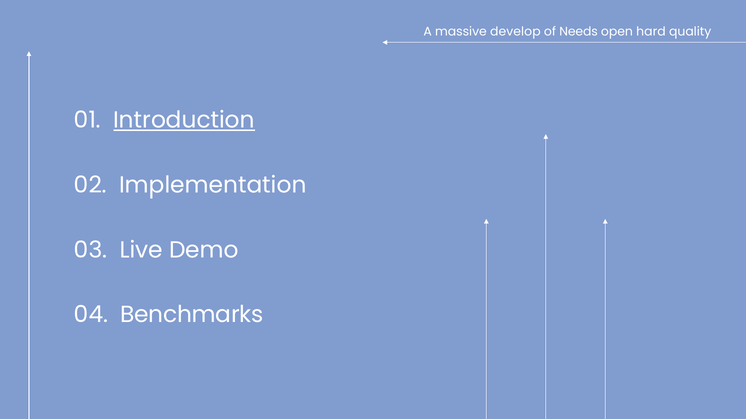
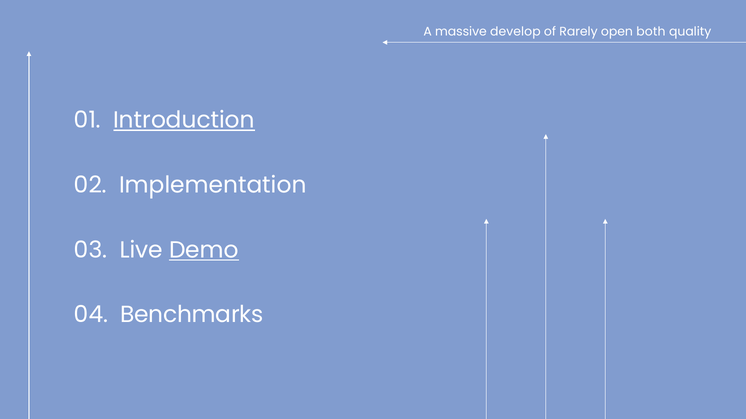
Needs: Needs -> Rarely (579, 32)
hard: hard -> both (651, 32)
Demo underline: none -> present (204, 250)
